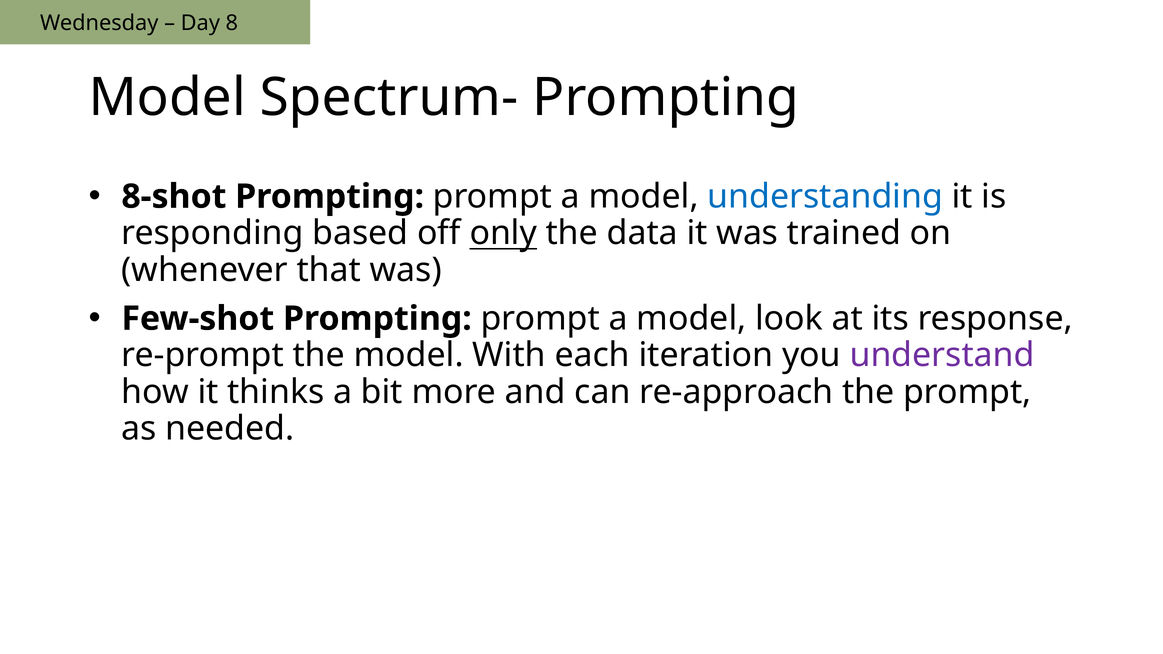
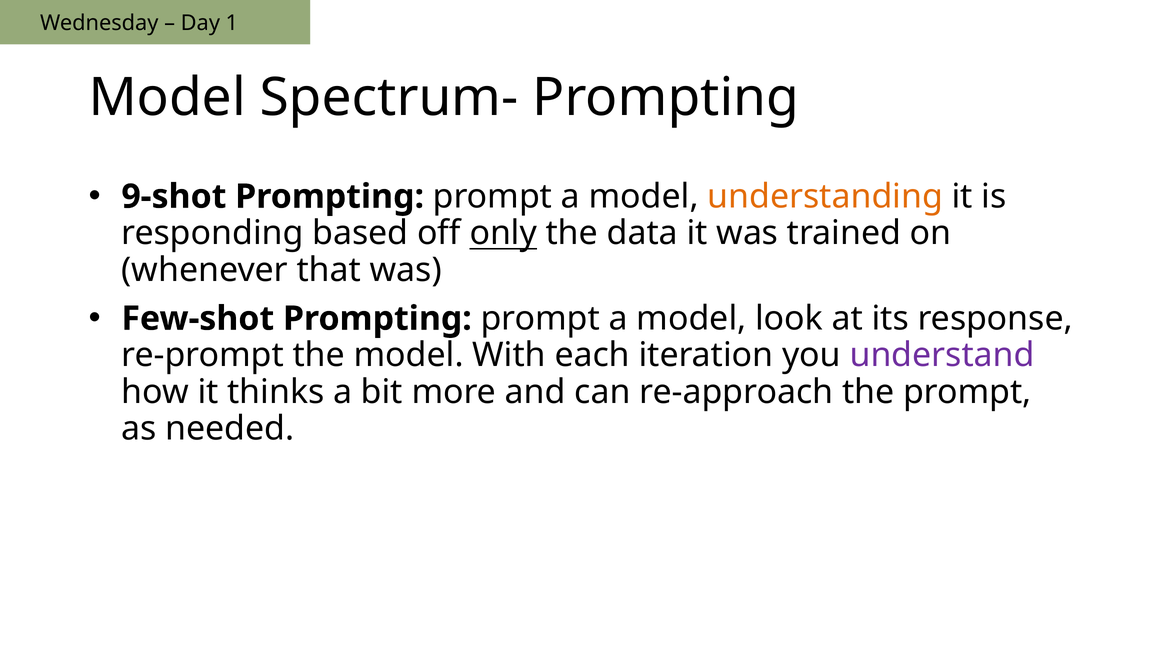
8: 8 -> 1 (232, 23)
8-shot: 8-shot -> 9-shot (174, 197)
understanding colour: blue -> orange (825, 197)
